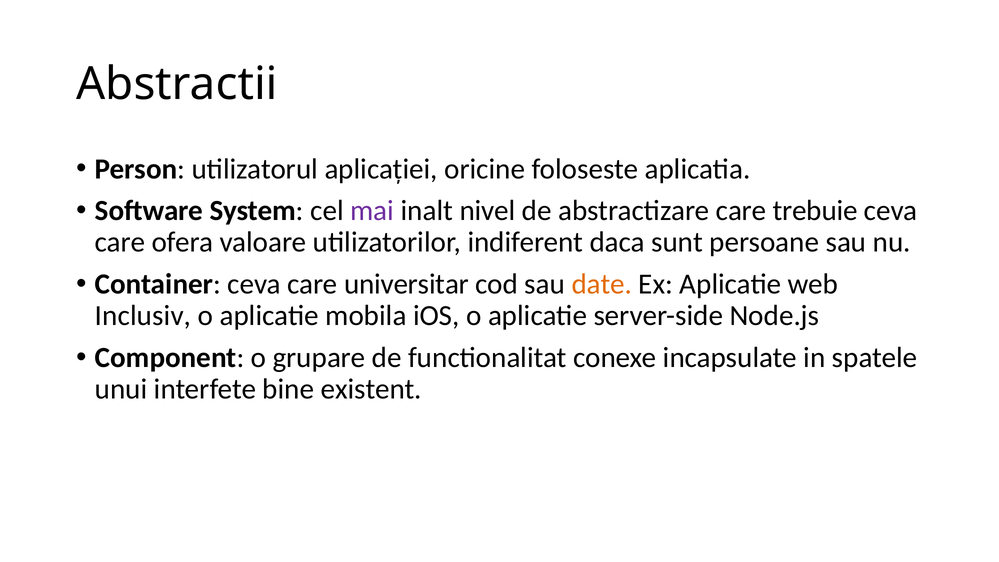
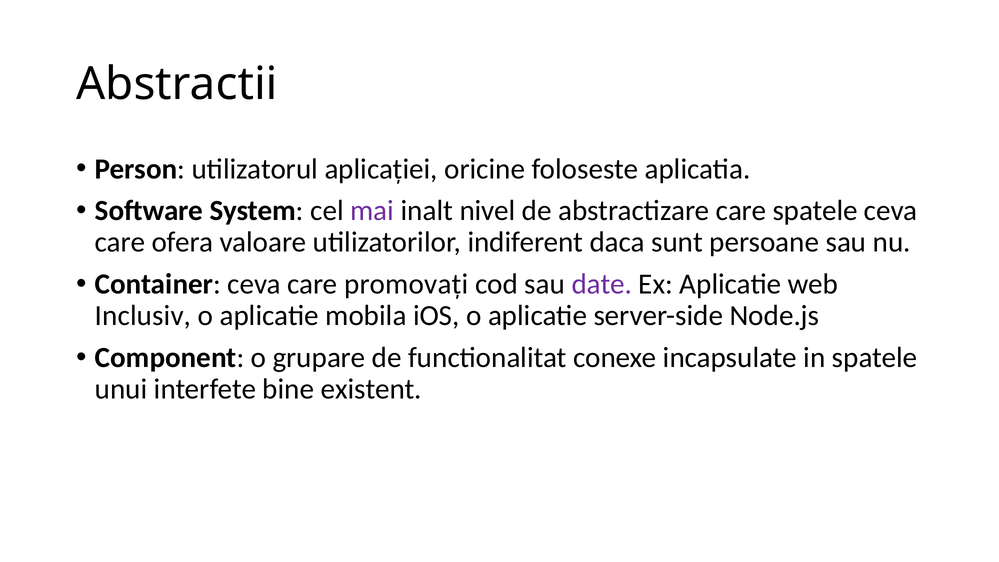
care trebuie: trebuie -> spatele (815, 211)
universitar: universitar -> promovați (406, 284)
date colour: orange -> purple (602, 284)
